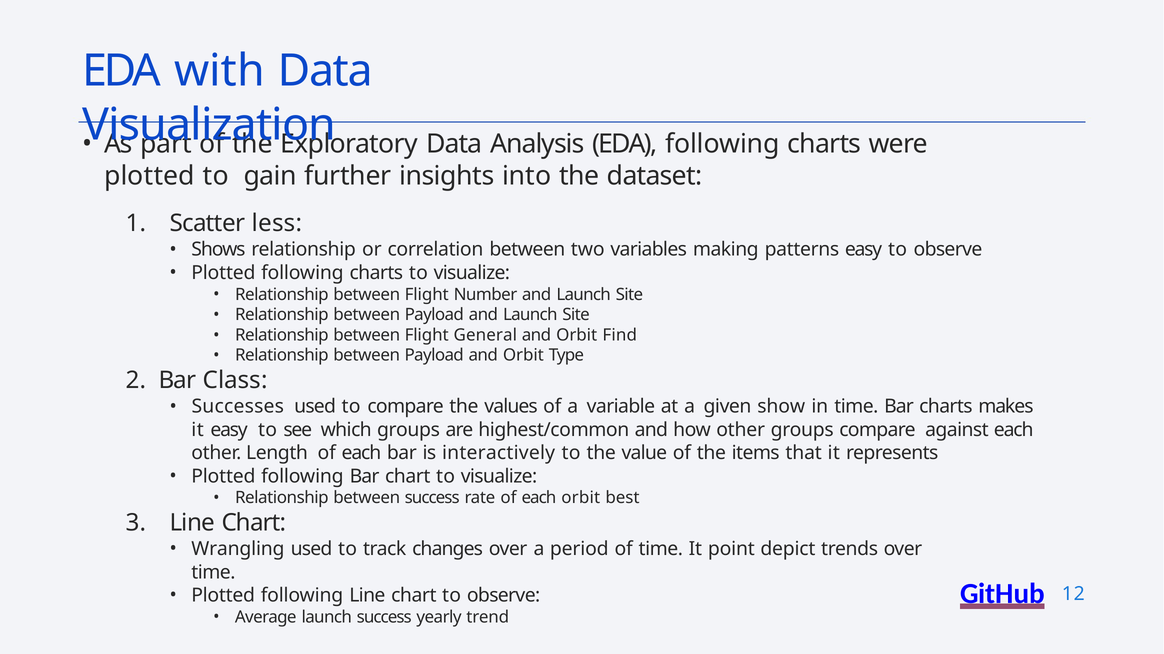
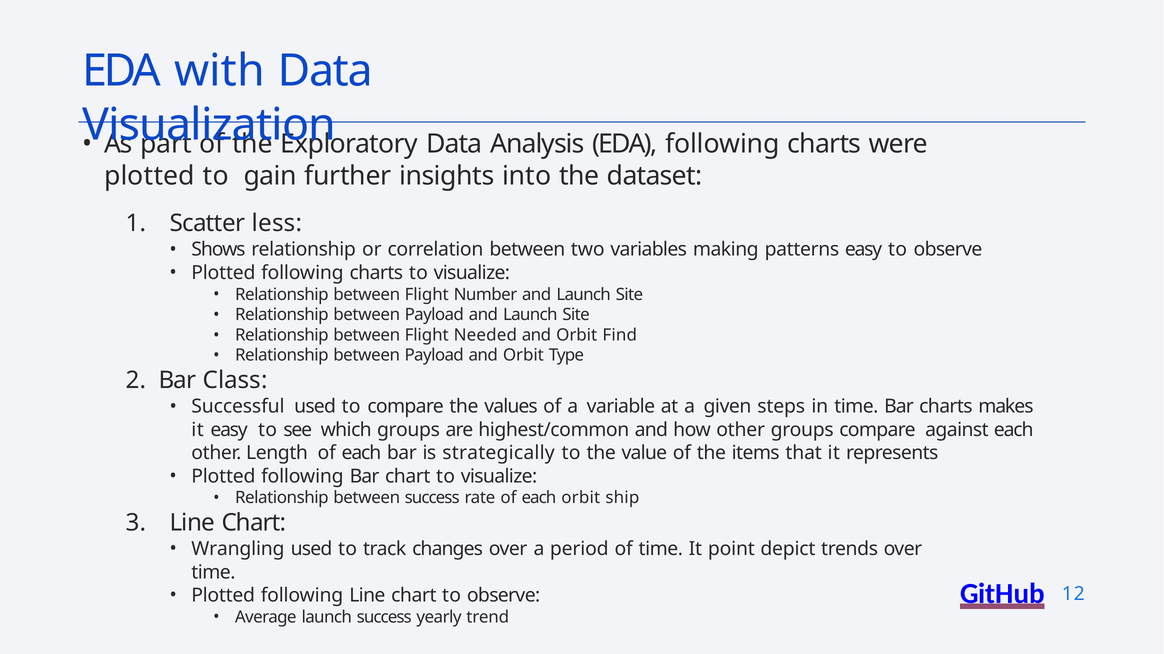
General: General -> Needed (485, 336)
Successes: Successes -> Successful (238, 407)
show: show -> steps (781, 407)
interactively: interactively -> strategically (499, 453)
best: best -> ship (622, 498)
